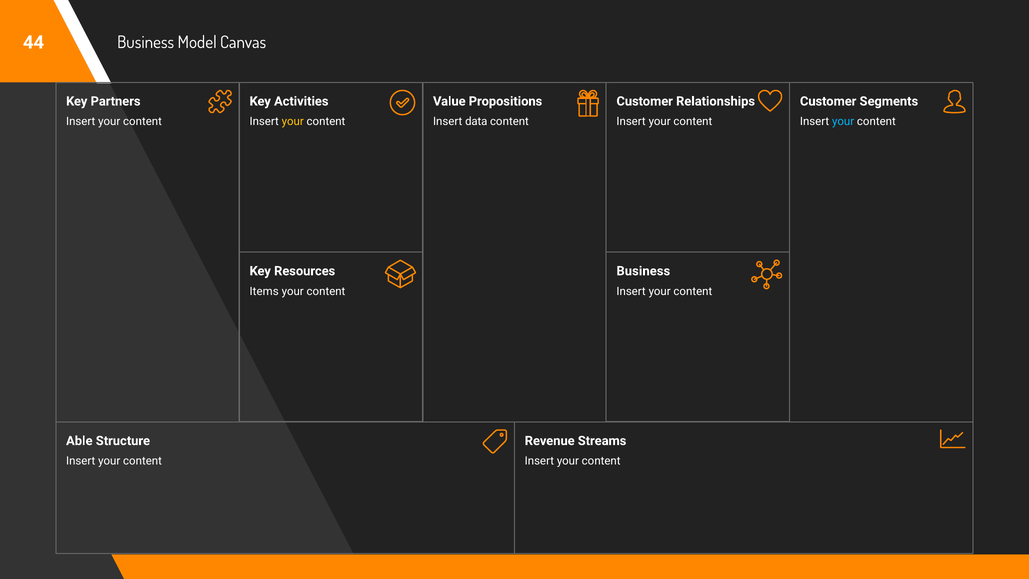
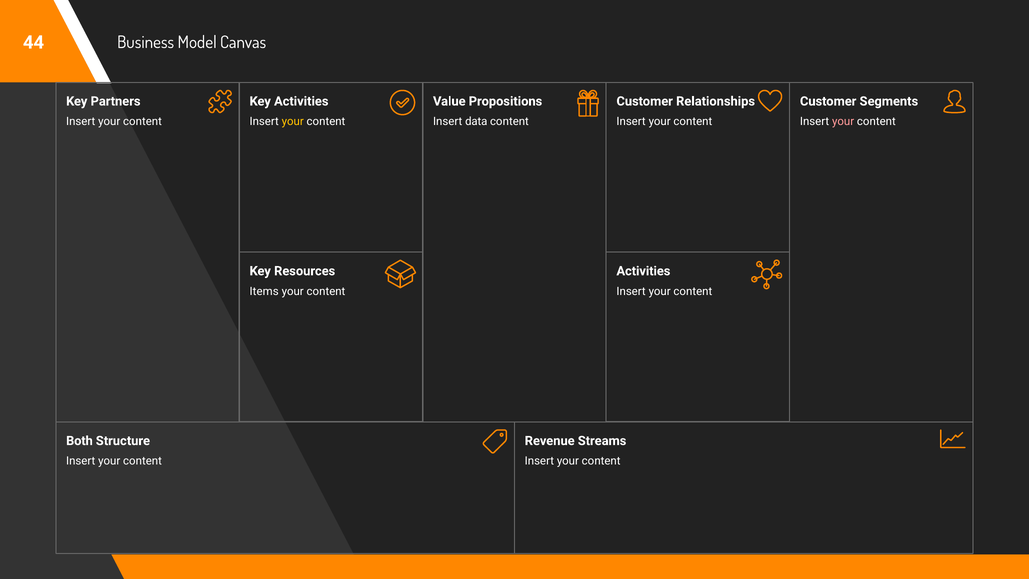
your colour: light blue -> pink (843, 121)
Business: Business -> Activities (643, 271)
Able: Able -> Both (79, 441)
